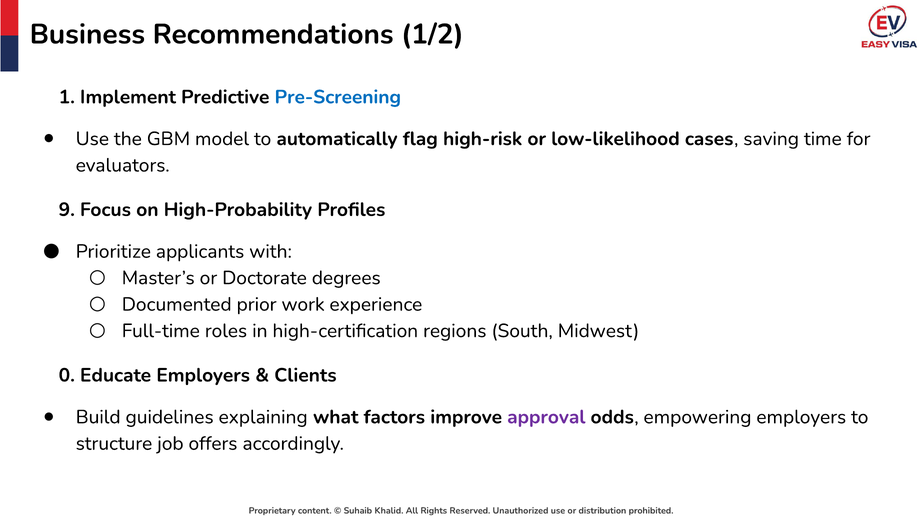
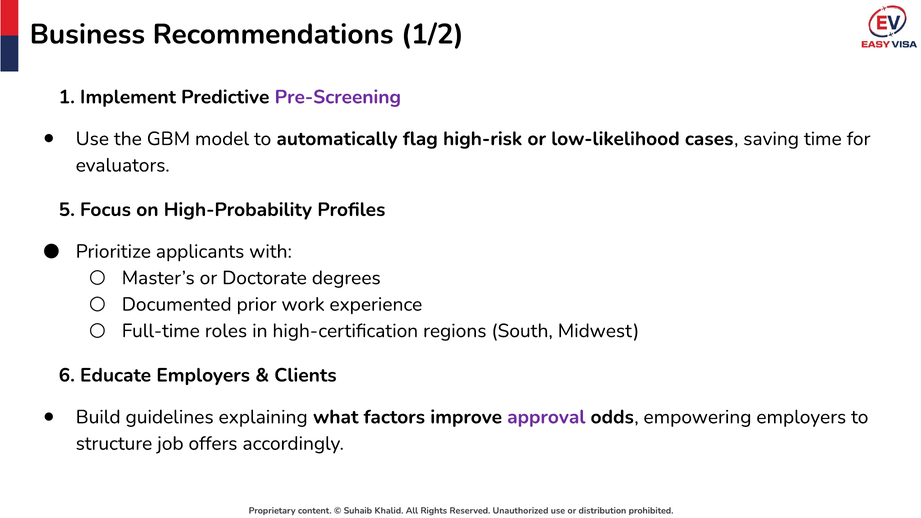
Pre-Screening colour: blue -> purple (338, 97)
9: 9 -> 5 (67, 210)
0: 0 -> 6 (67, 375)
